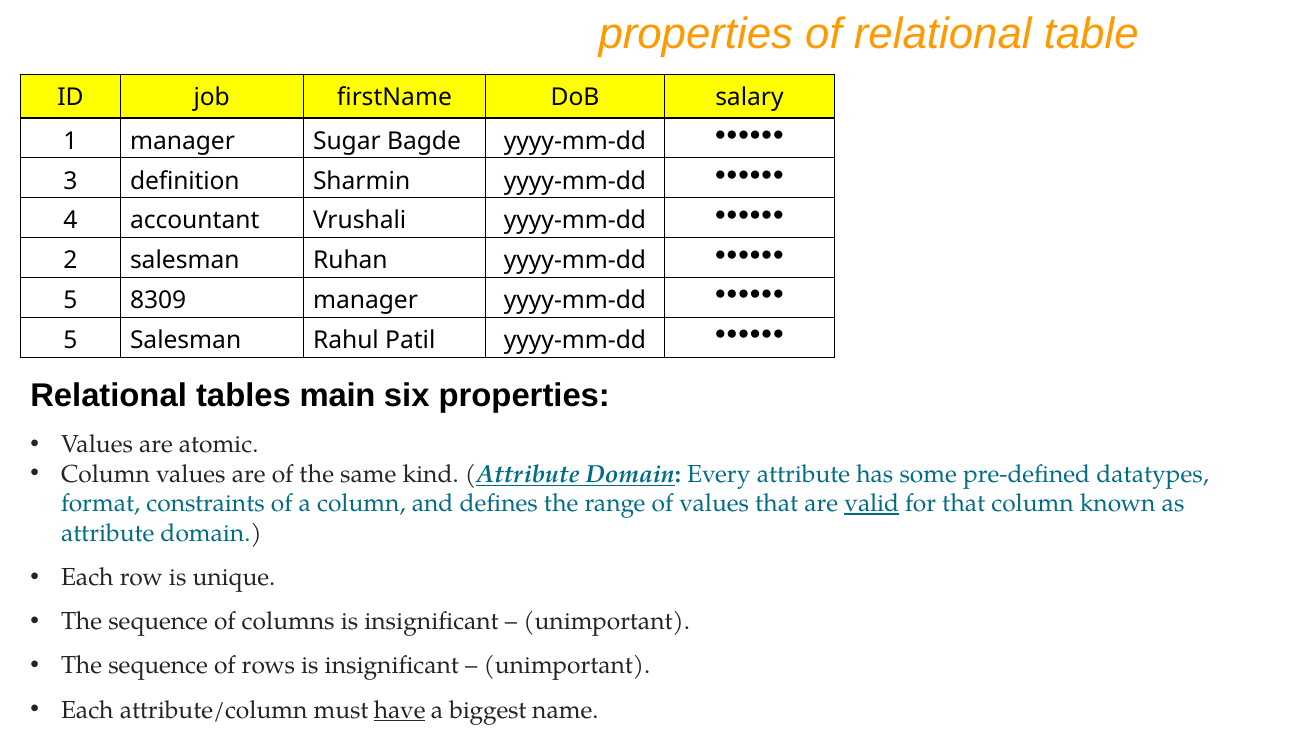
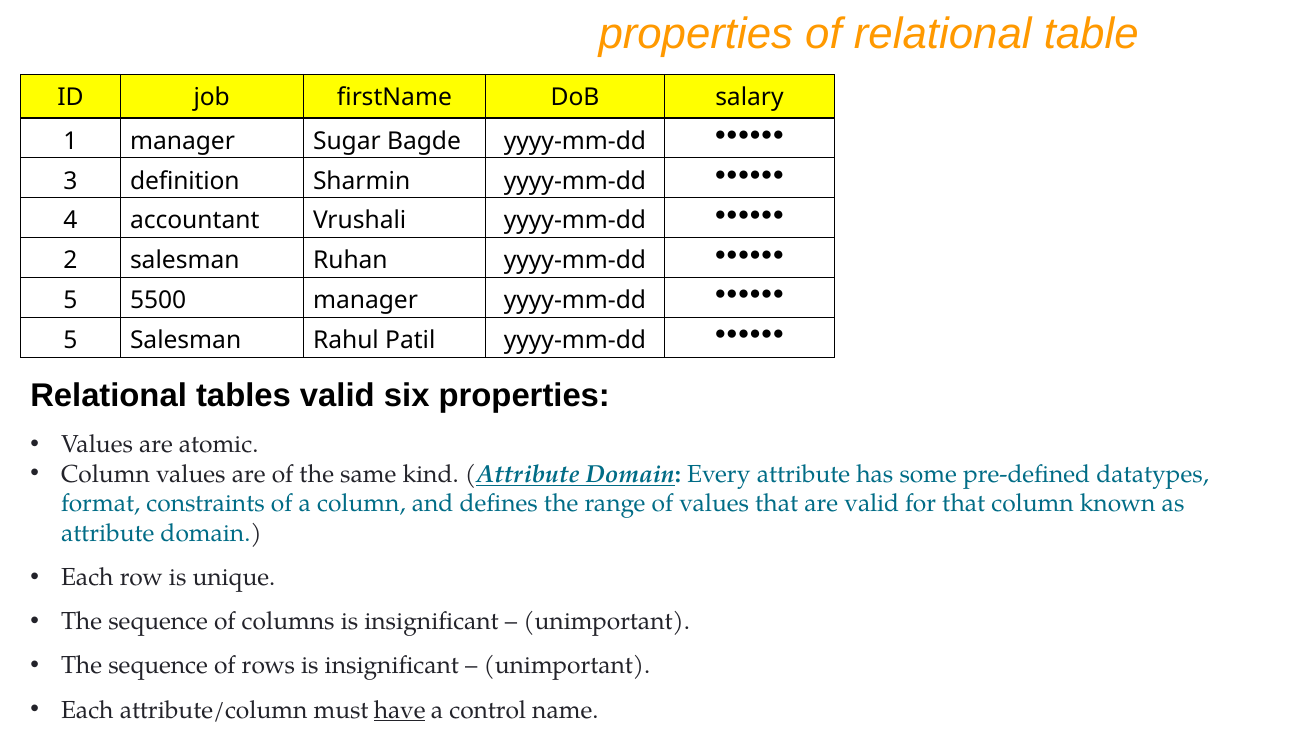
8309: 8309 -> 5500 (158, 301)
tables main: main -> valid (337, 396)
valid underline: present -> none (872, 504)
biggest: biggest -> control (488, 711)
